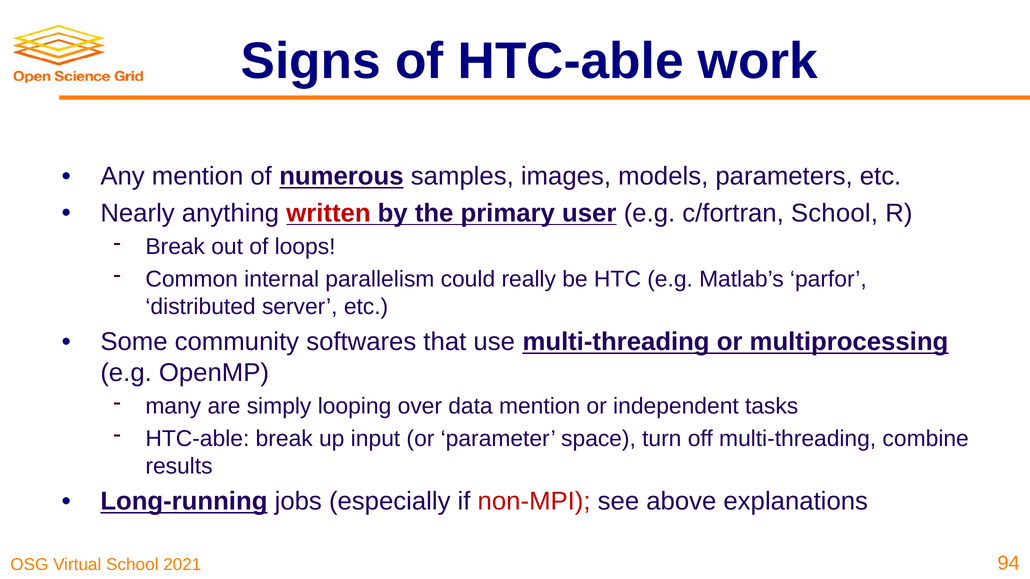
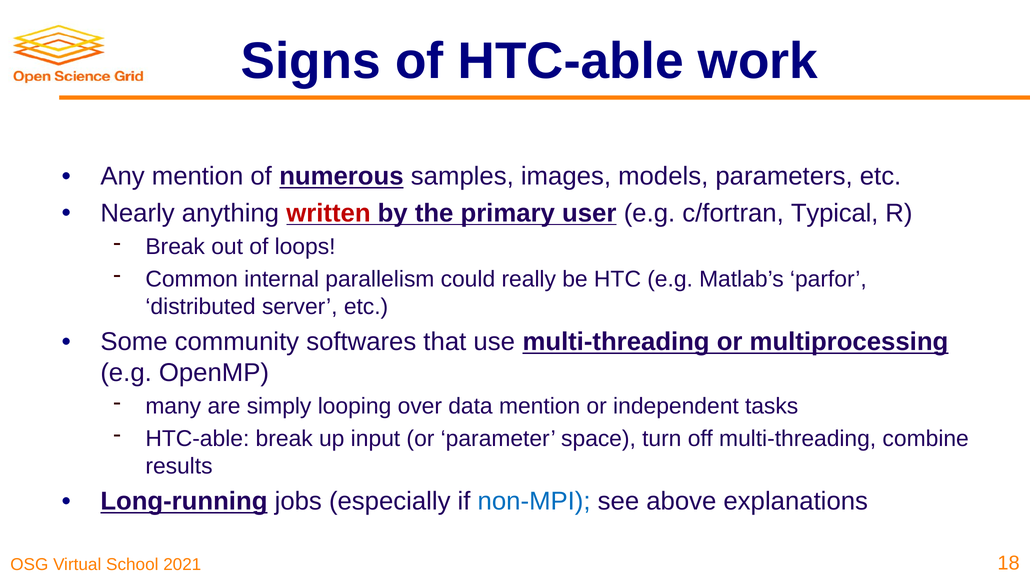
c/fortran School: School -> Typical (835, 213)
non-MPI colour: red -> blue (534, 502)
94: 94 -> 18 (1009, 564)
